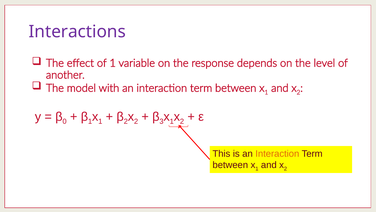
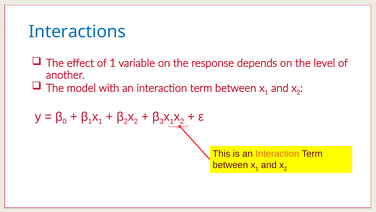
Interactions colour: purple -> blue (77, 32)
